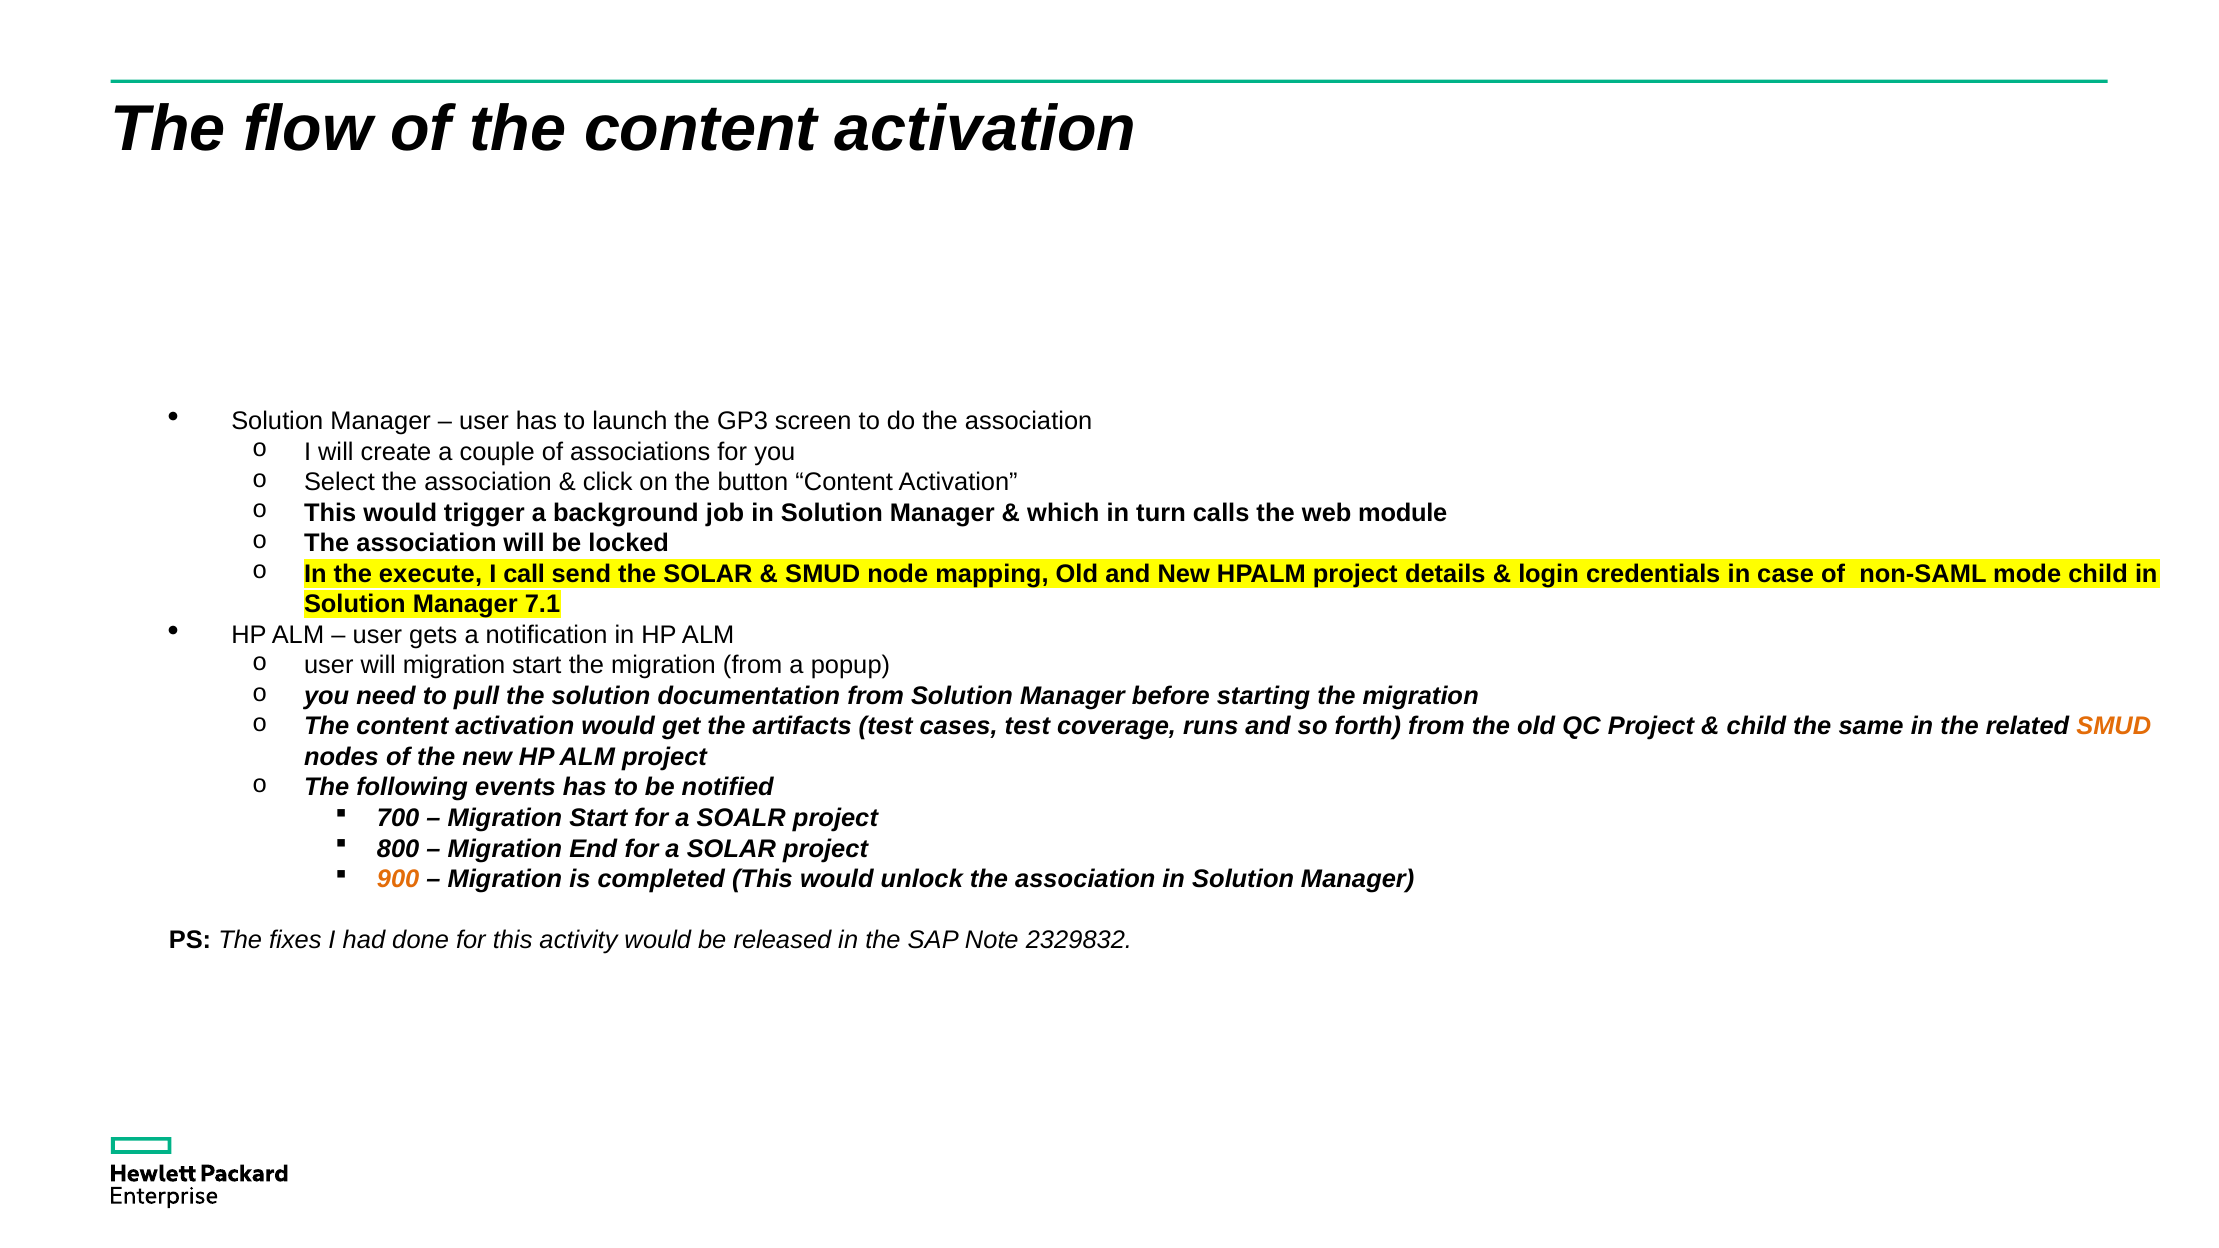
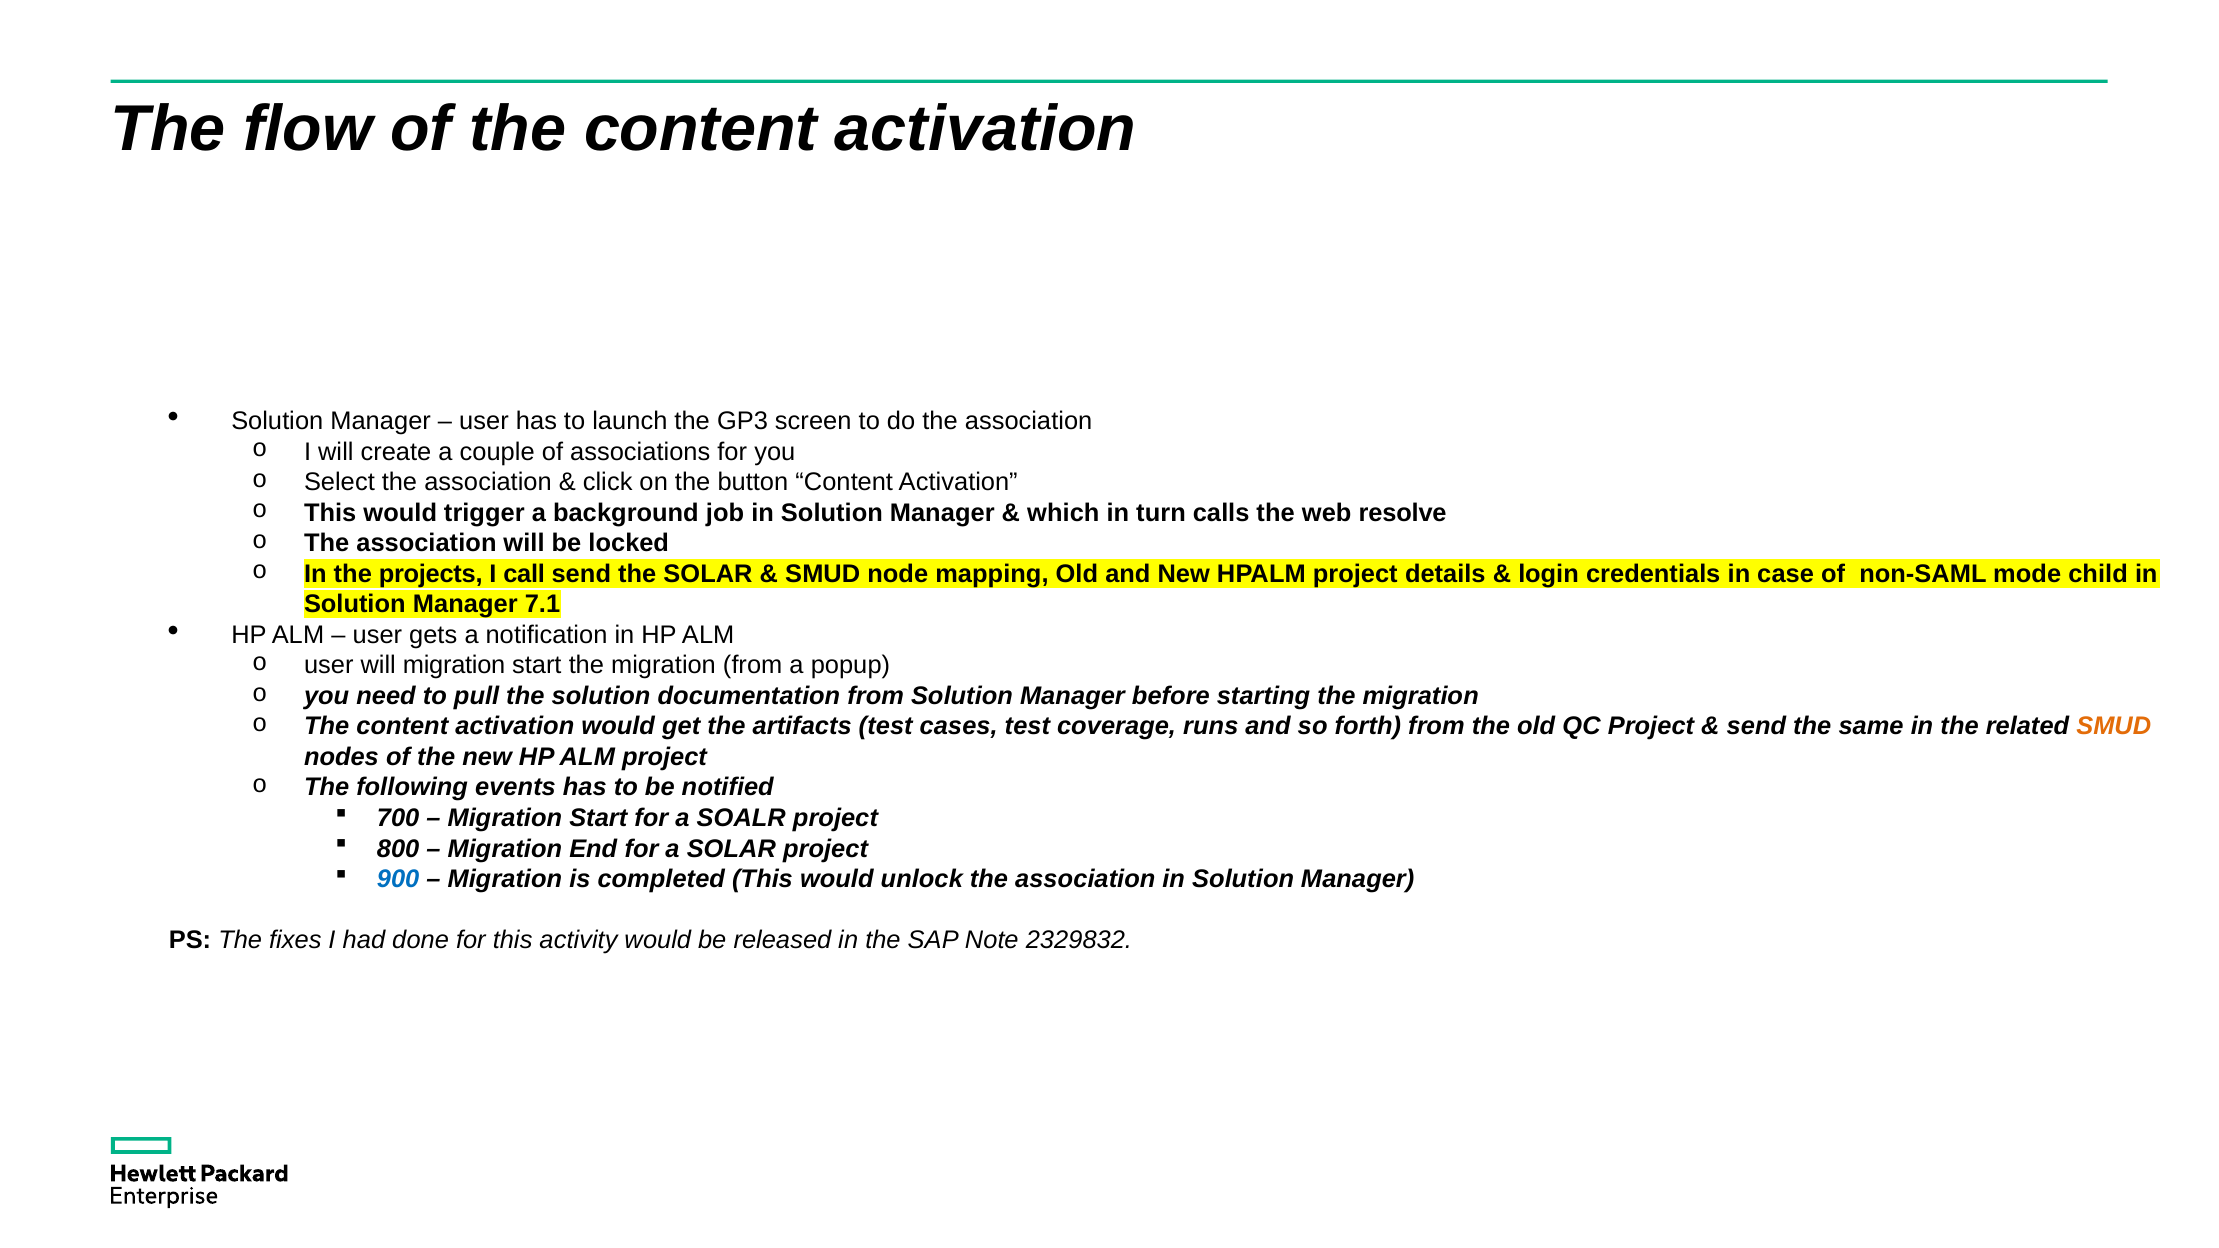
module: module -> resolve (1403, 513)
execute: execute -> projects (431, 574)
child: child -> send (1756, 727)
900 colour: orange -> blue (398, 879)
